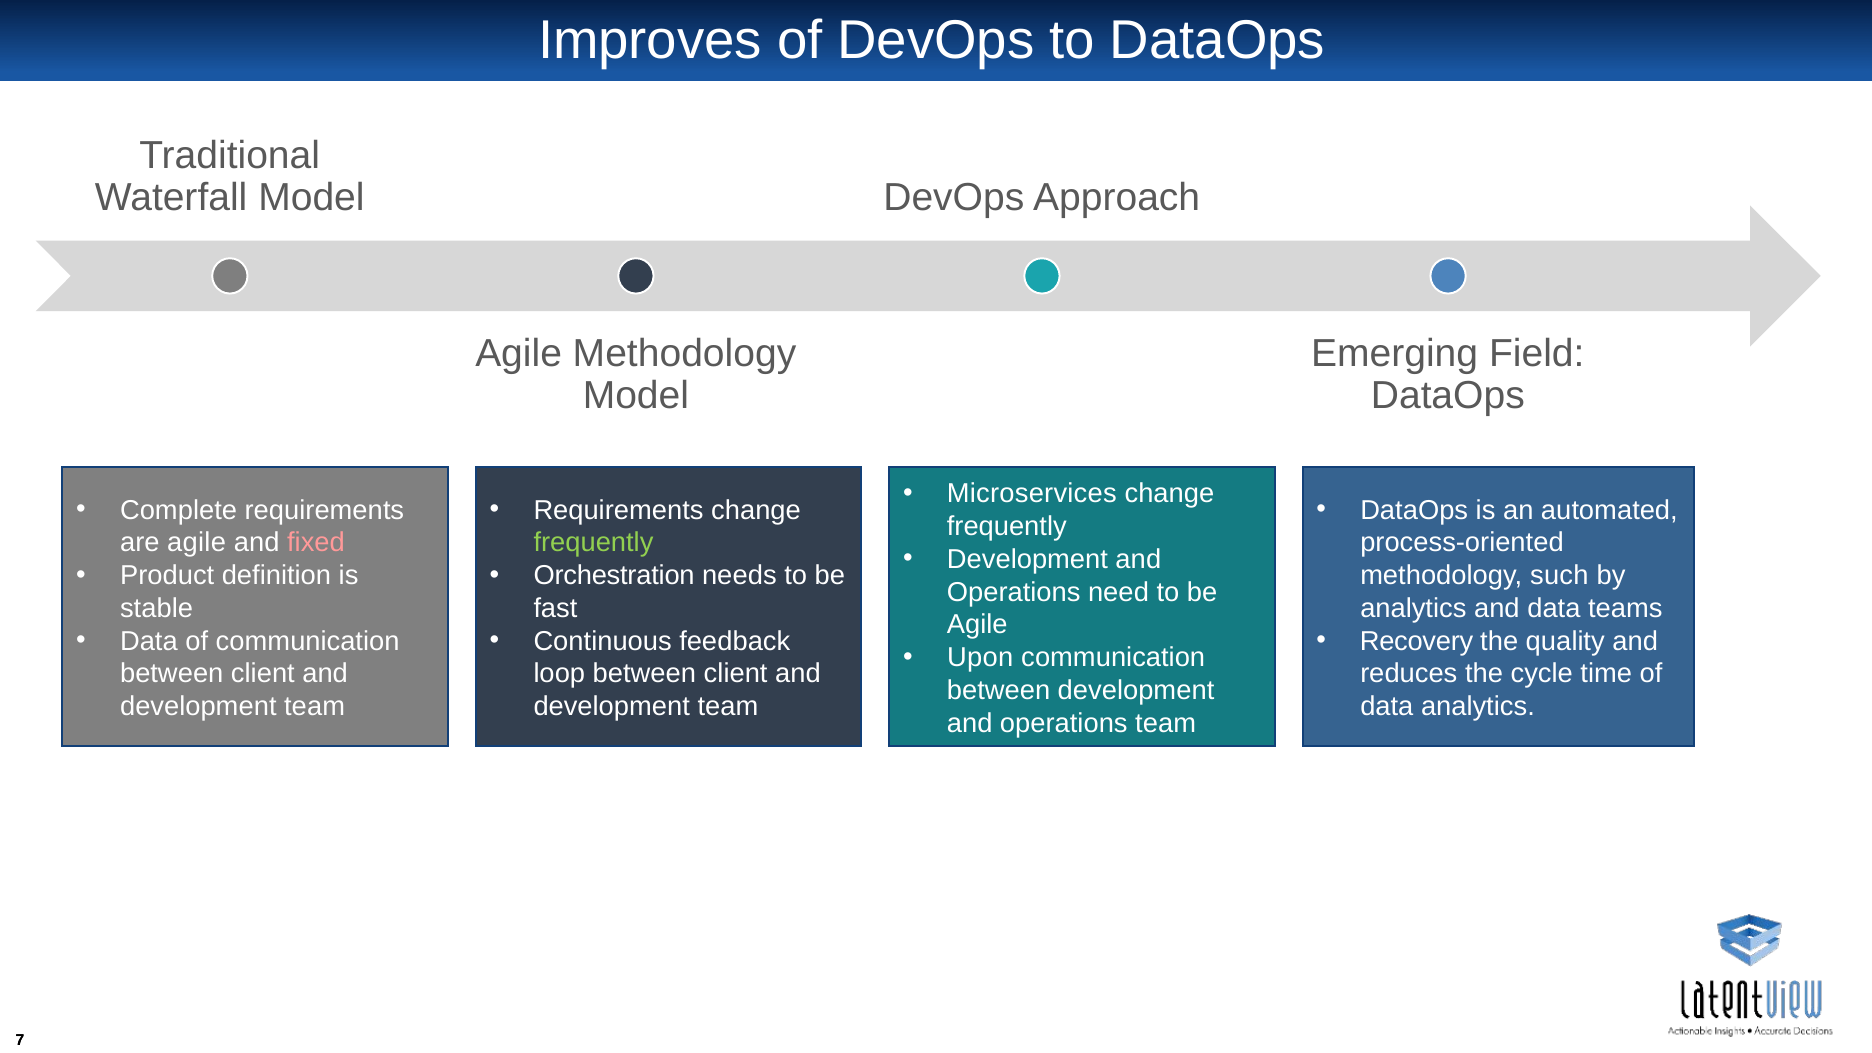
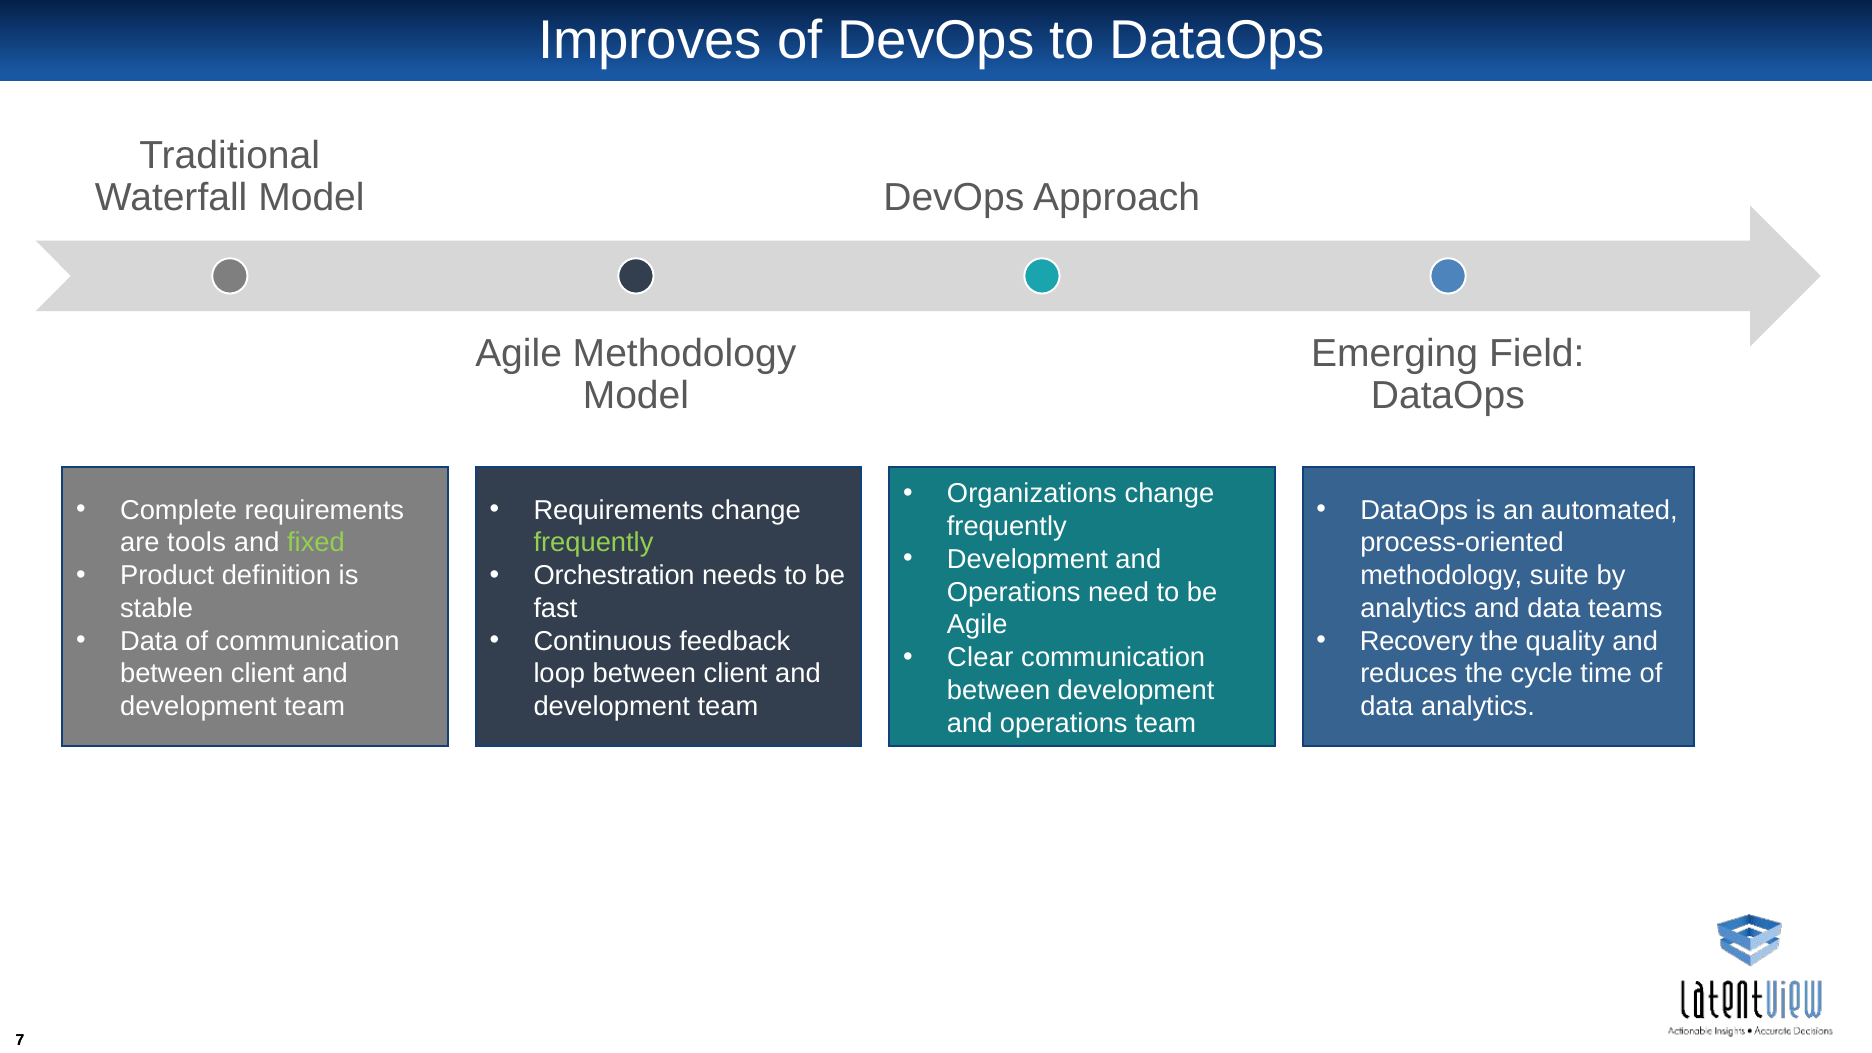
Microservices: Microservices -> Organizations (1032, 494)
are agile: agile -> tools (197, 543)
fixed colour: pink -> light green (316, 543)
such: such -> suite (1559, 576)
Upon: Upon -> Clear (980, 658)
